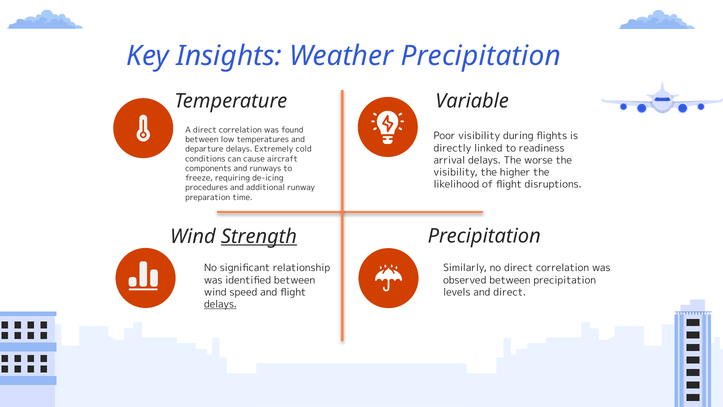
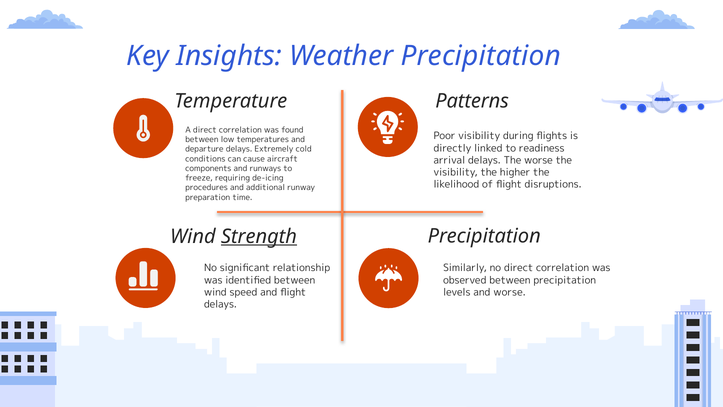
Variable: Variable -> Patterns (472, 101)
and direct: direct -> worse (510, 292)
delays underline: present -> none (220, 304)
